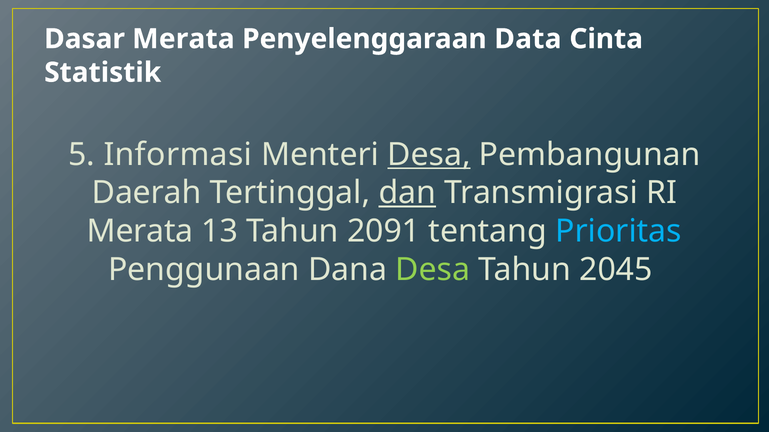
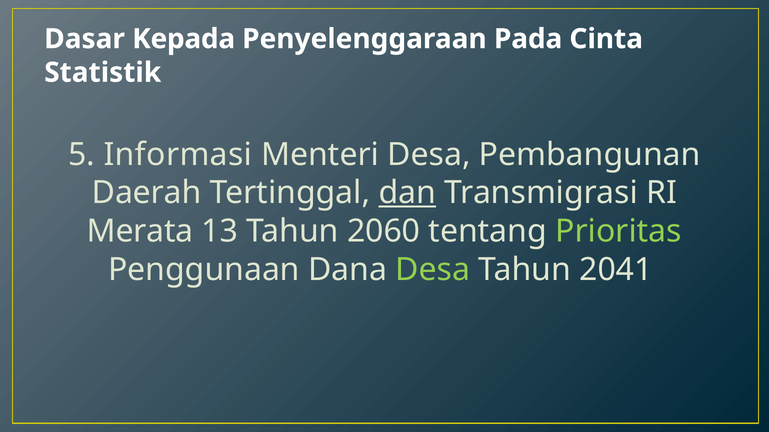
Dasar Merata: Merata -> Kepada (184, 39)
Data: Data -> Pada (528, 39)
Desa underline: present -> none (429, 155)
2091: 2091 -> 2060 (384, 232)
Prioritas colour: light blue -> light green (618, 232)
2045: 2045 -> 2041 (616, 270)
